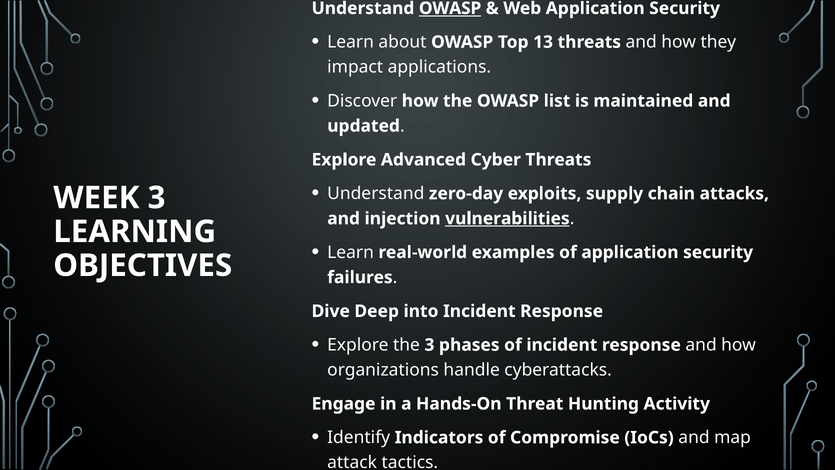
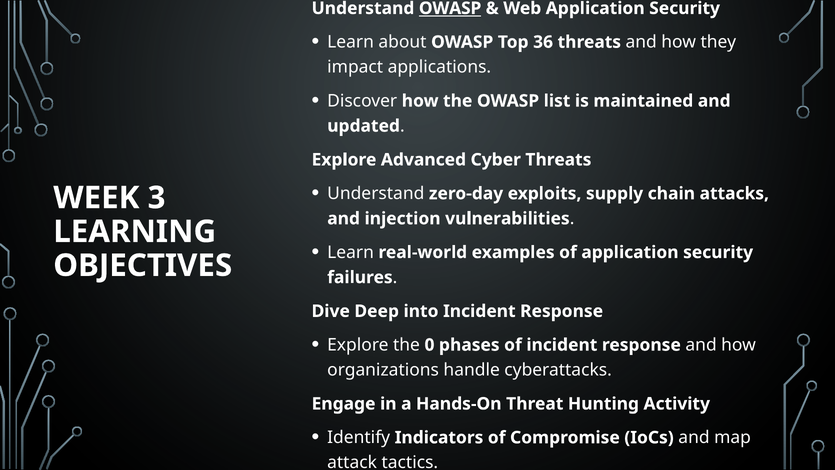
13: 13 -> 36 (543, 42)
vulnerabilities underline: present -> none (507, 218)
the 3: 3 -> 0 (429, 345)
